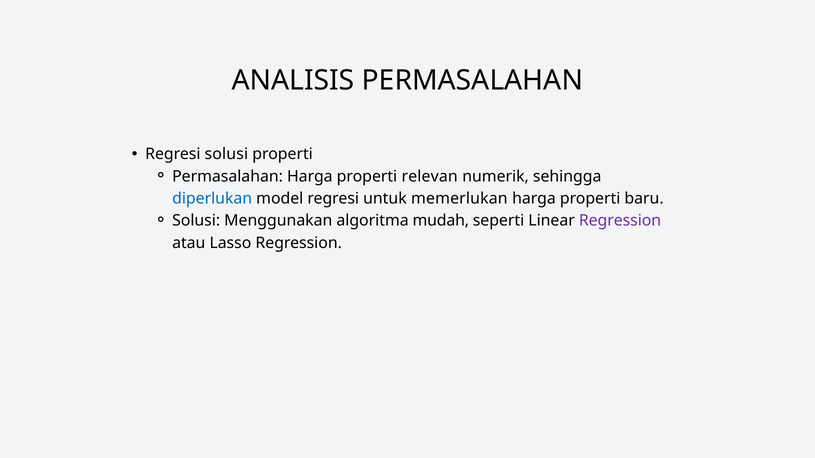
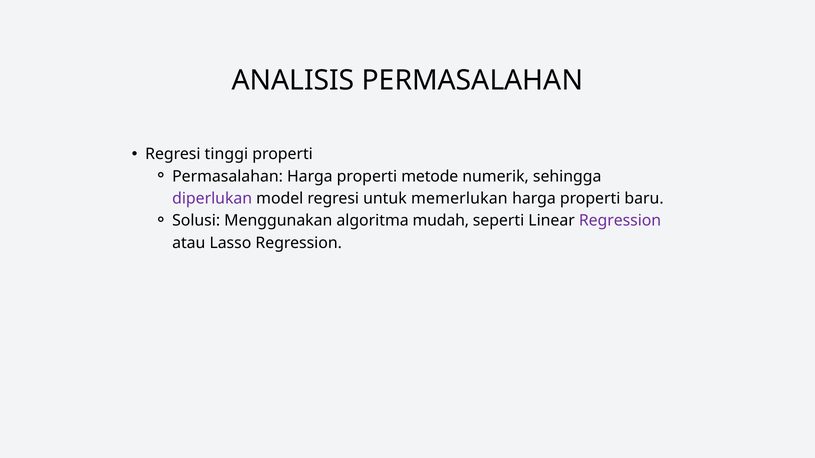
Regresi solusi: solusi -> tinggi (226, 154)
relevan: relevan -> metode (430, 177)
diperlukan colour: blue -> purple (212, 199)
